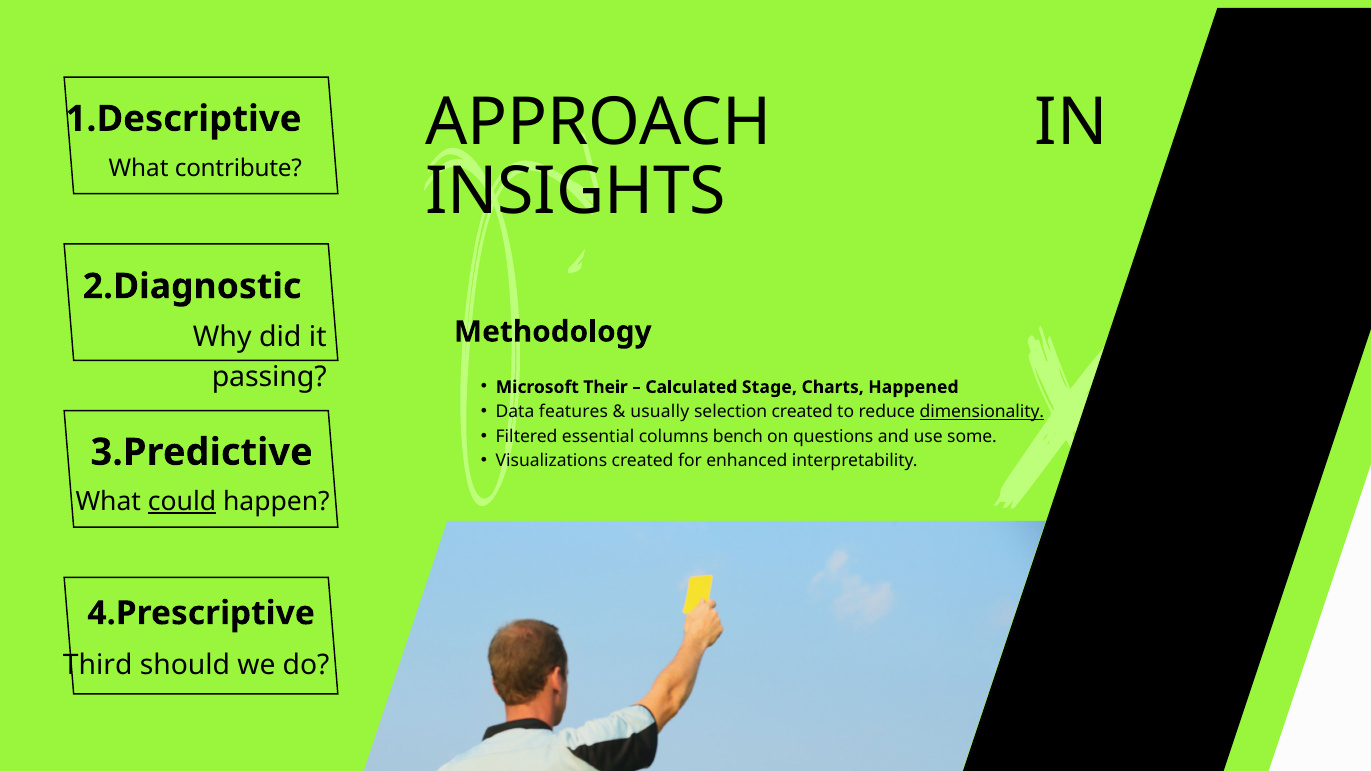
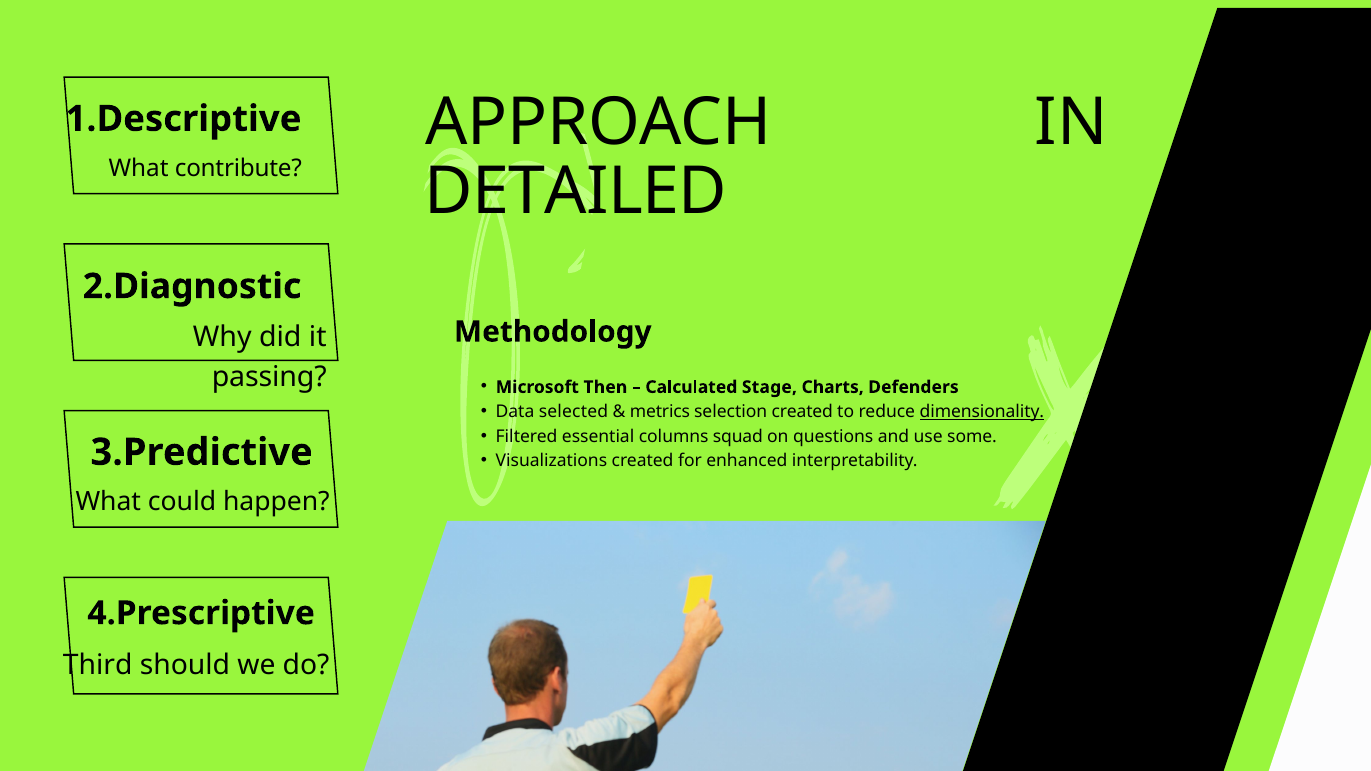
INSIGHTS: INSIGHTS -> DETAILED (576, 192)
Their: Their -> Then (605, 387)
Happened: Happened -> Defenders (913, 387)
features: features -> selected (573, 412)
usually: usually -> metrics (660, 412)
bench: bench -> squad (738, 436)
could underline: present -> none (182, 502)
